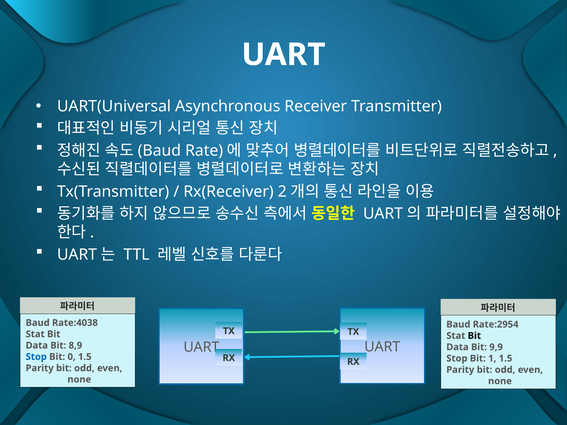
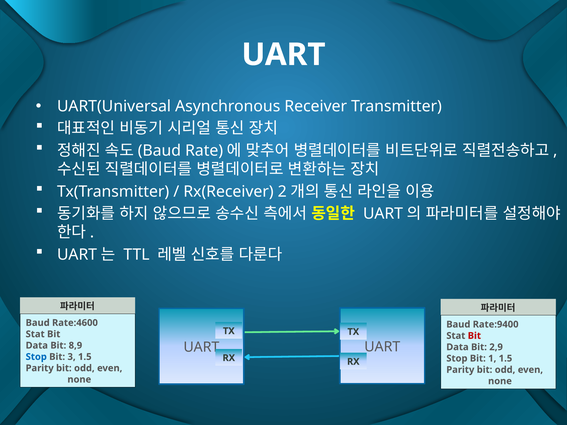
Rate:4038: Rate:4038 -> Rate:4600 (75, 323)
Rate:2954: Rate:2954 -> Rate:9400 (496, 325)
Bit colour: black -> red (474, 336)
9,9: 9,9 -> 2,9 (496, 347)
0: 0 -> 3 (72, 357)
